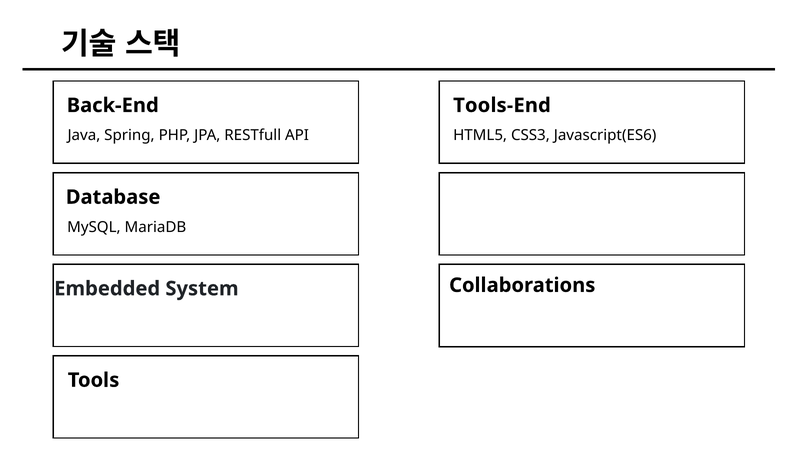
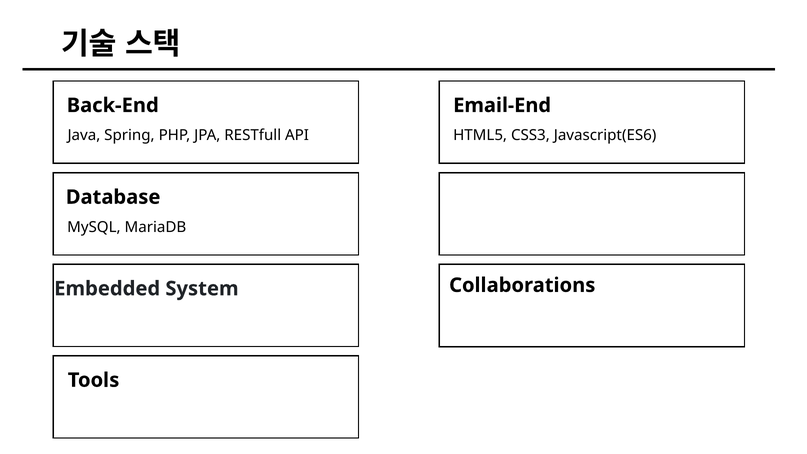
Tools-End: Tools-End -> Email-End (502, 105)
